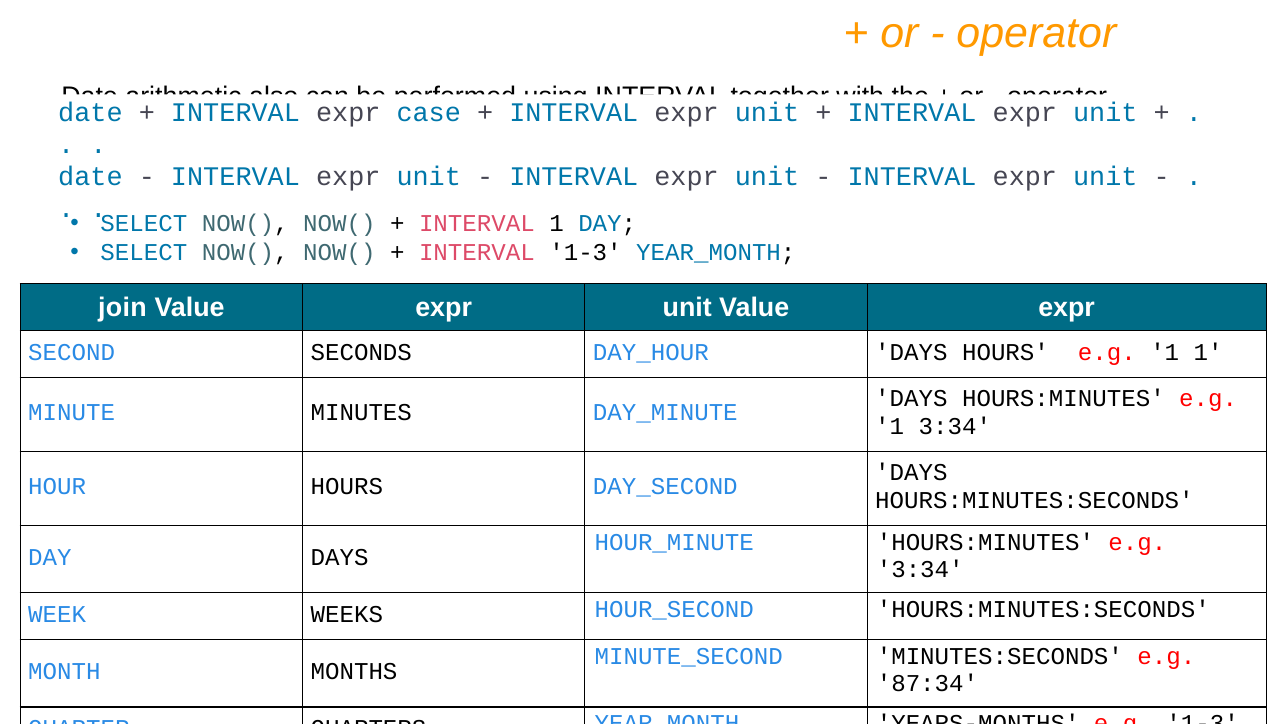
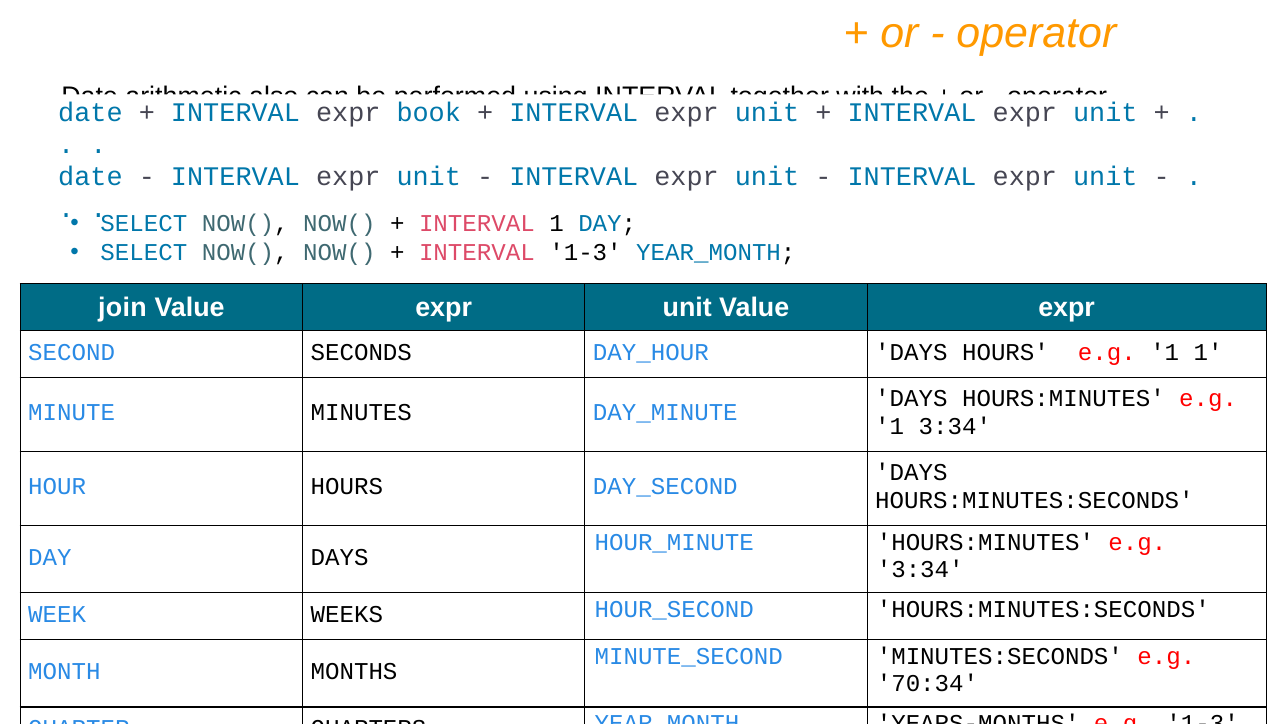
case: case -> book (429, 112)
87:34: 87:34 -> 70:34 (927, 684)
